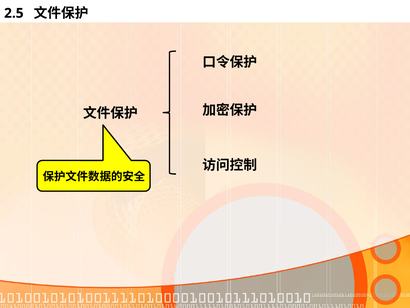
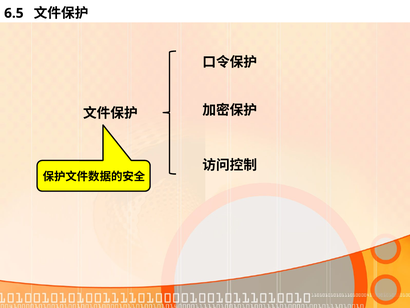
2.5: 2.5 -> 6.5 (14, 13)
